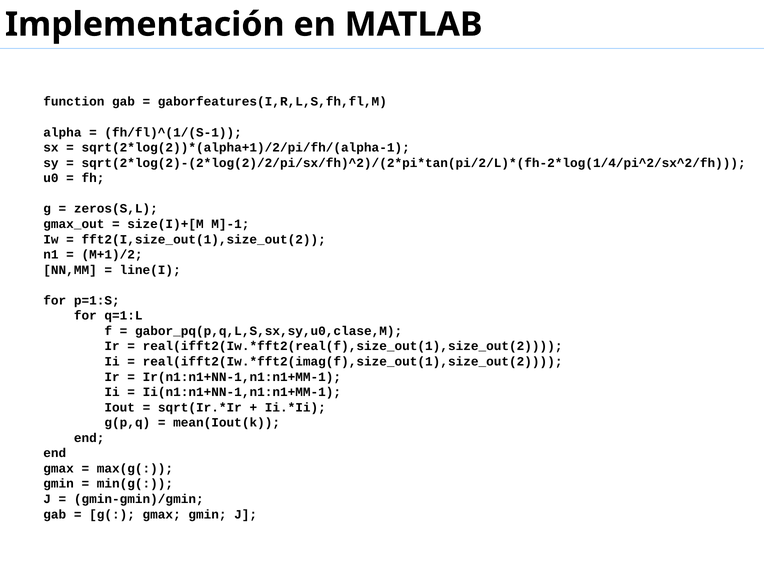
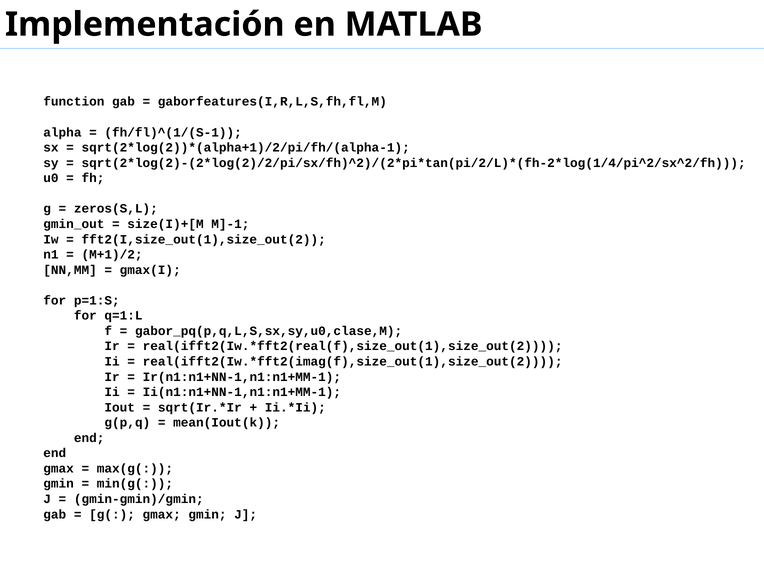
gmax_out: gmax_out -> gmin_out (74, 224)
line(I: line(I -> gmax(I (150, 270)
